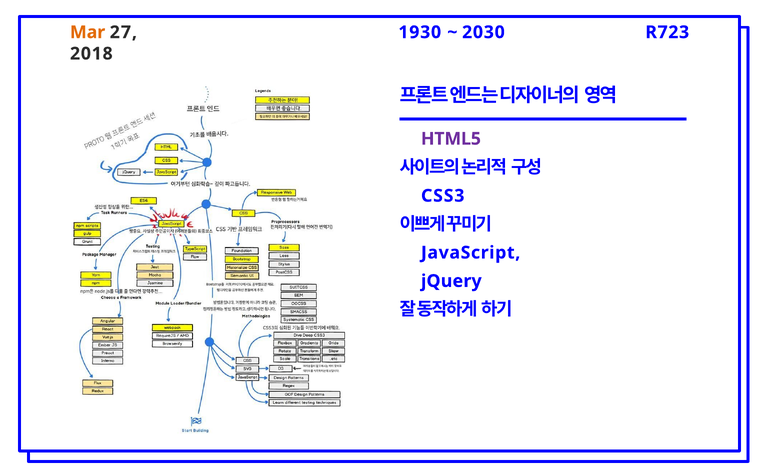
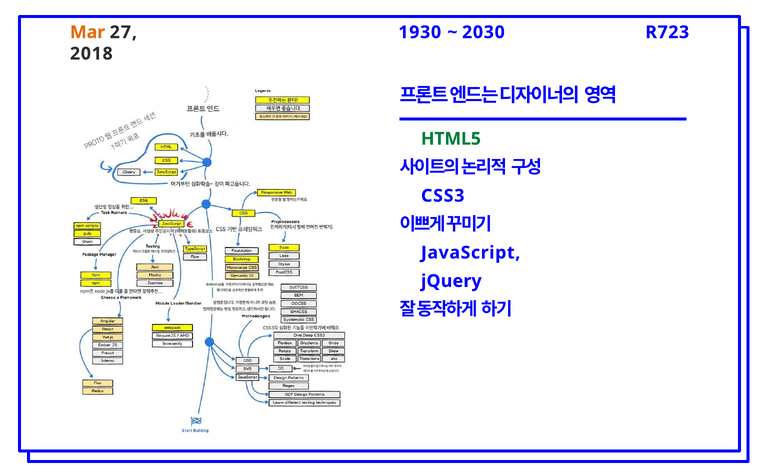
HTML5 colour: purple -> green (451, 139)
